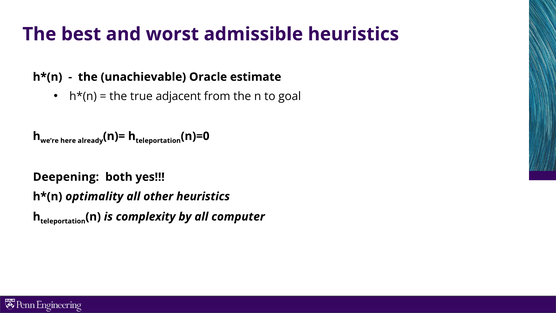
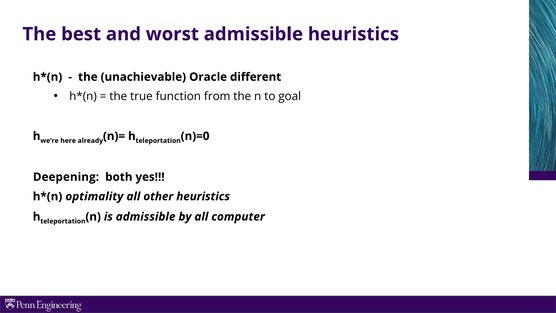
estimate: estimate -> different (256, 77)
adjacent: adjacent -> function (178, 96)
is complexity: complexity -> admissible (146, 217)
